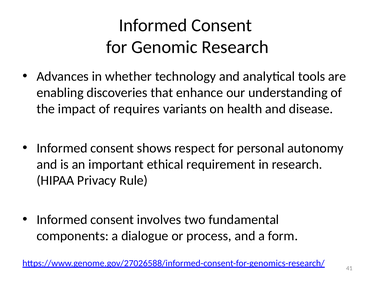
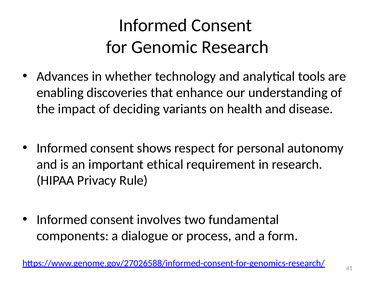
requires: requires -> deciding (137, 109)
